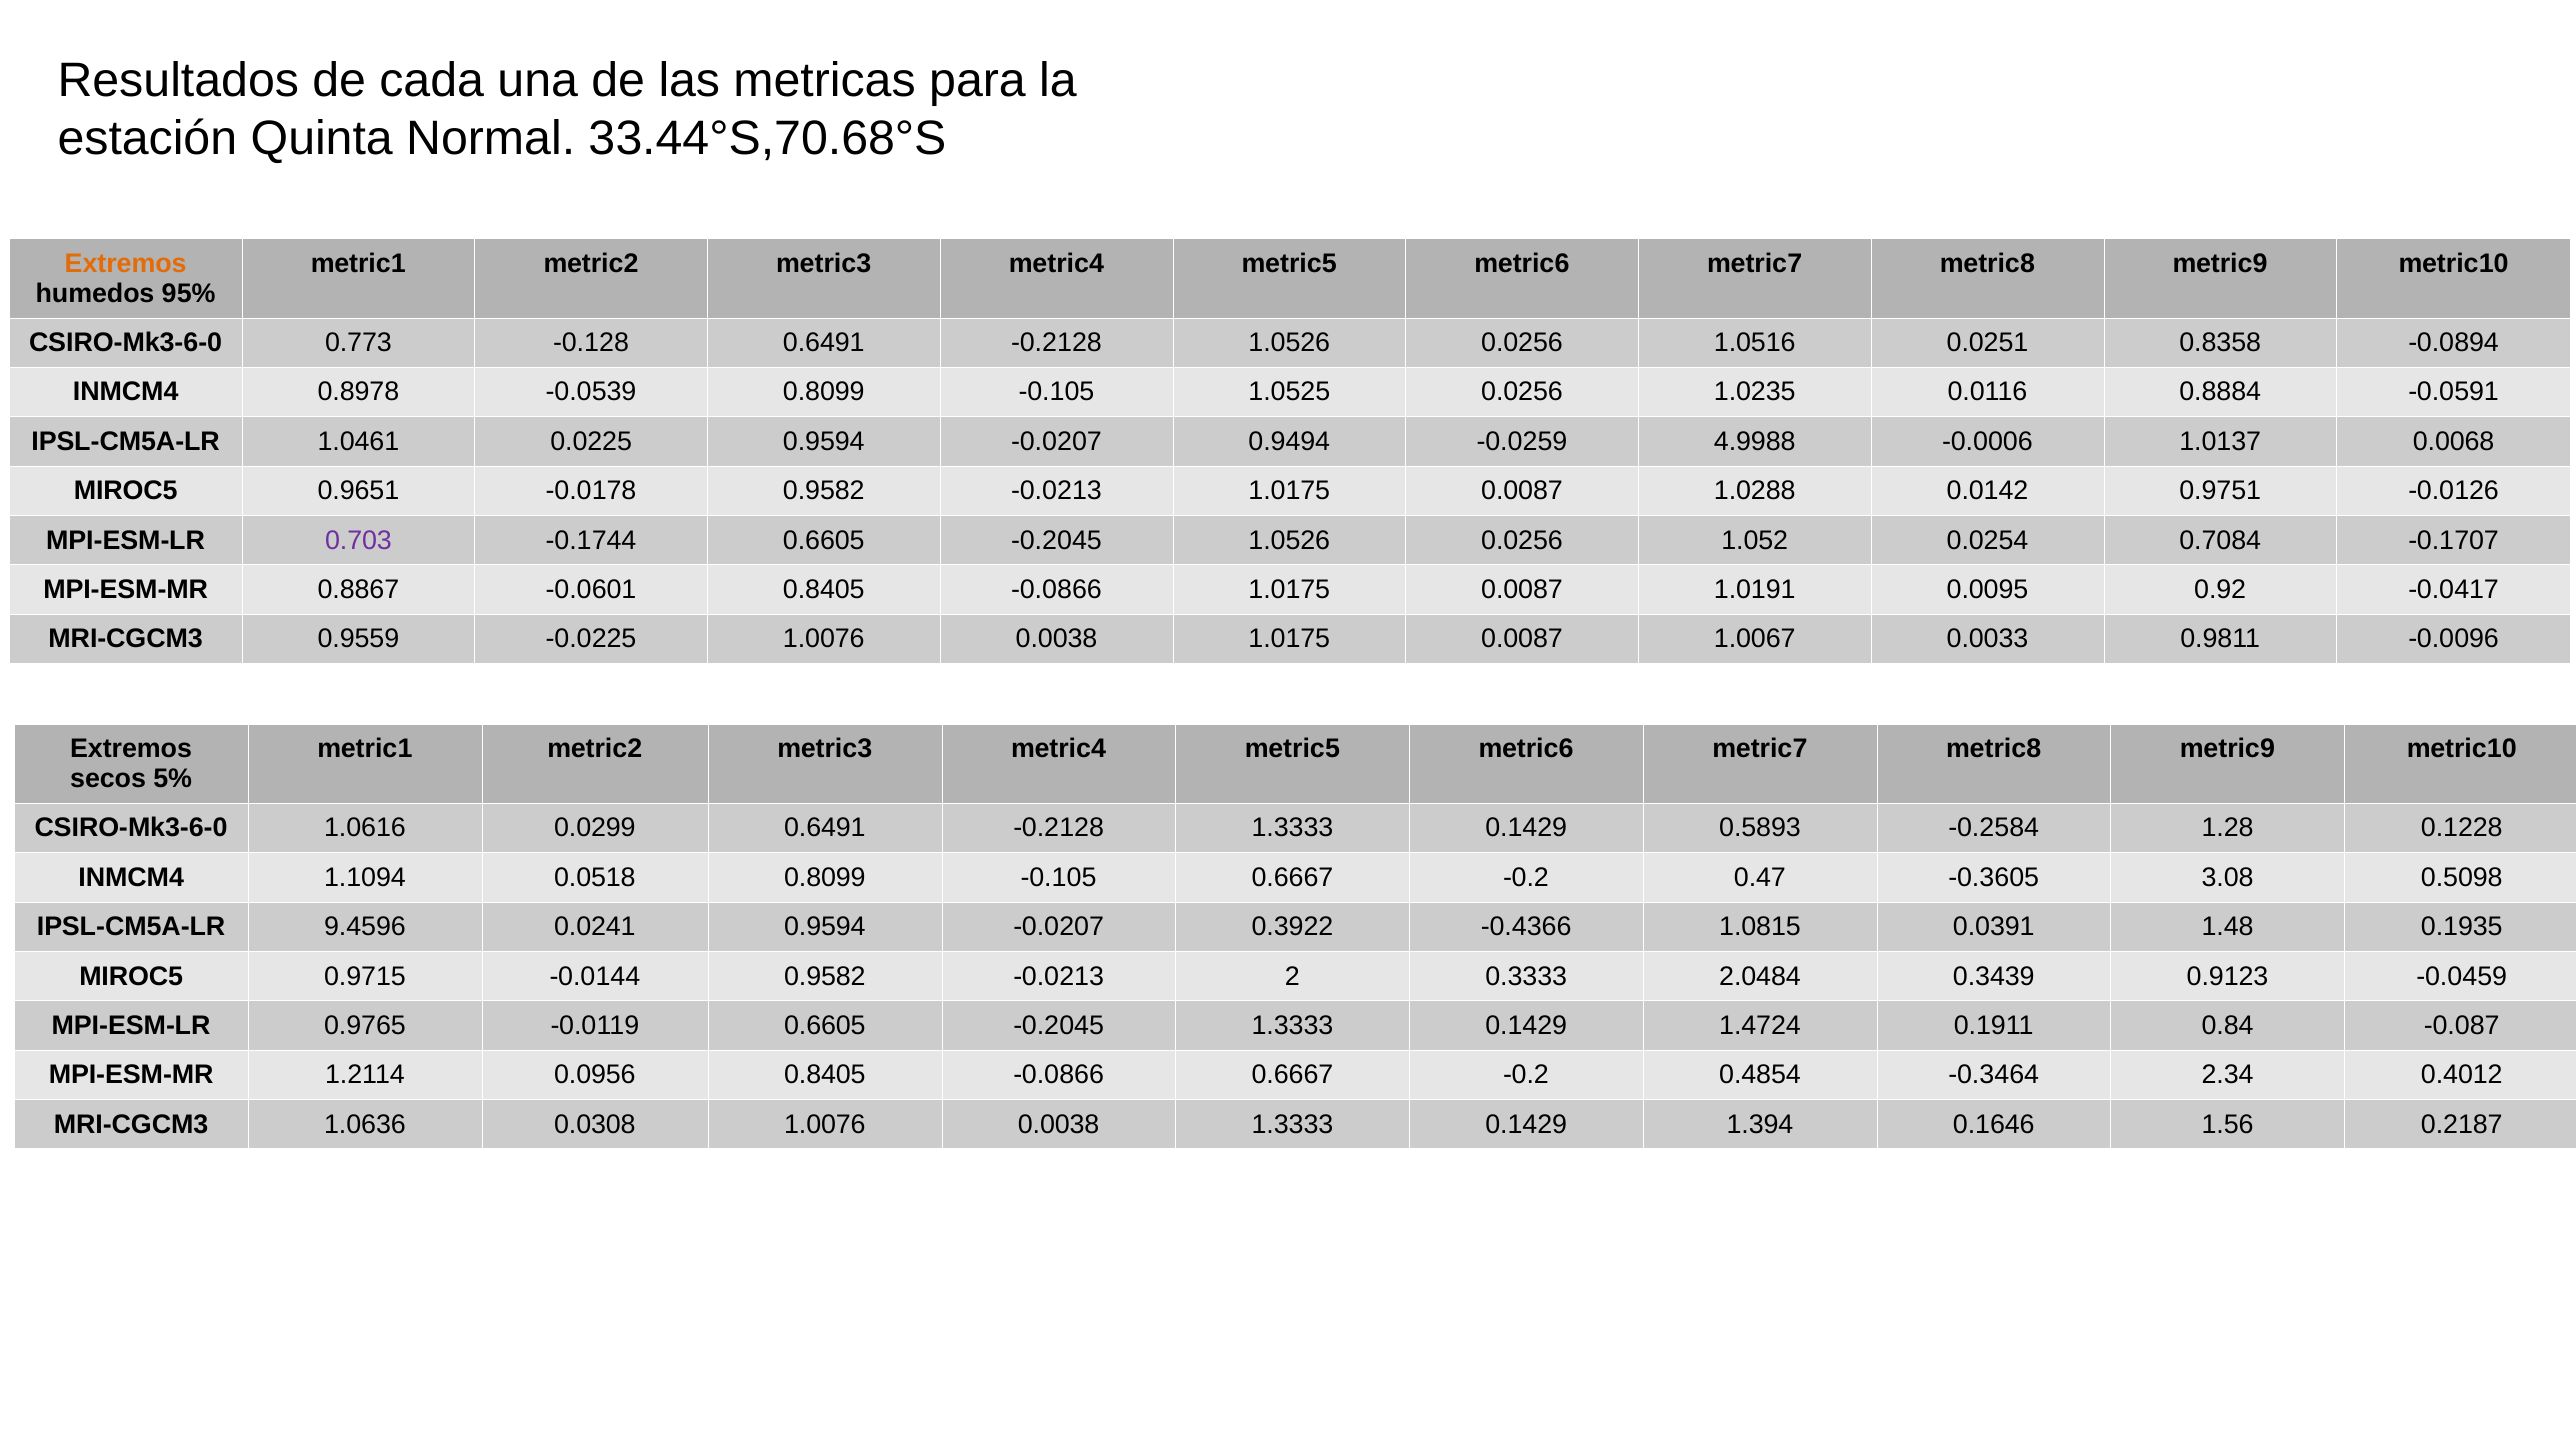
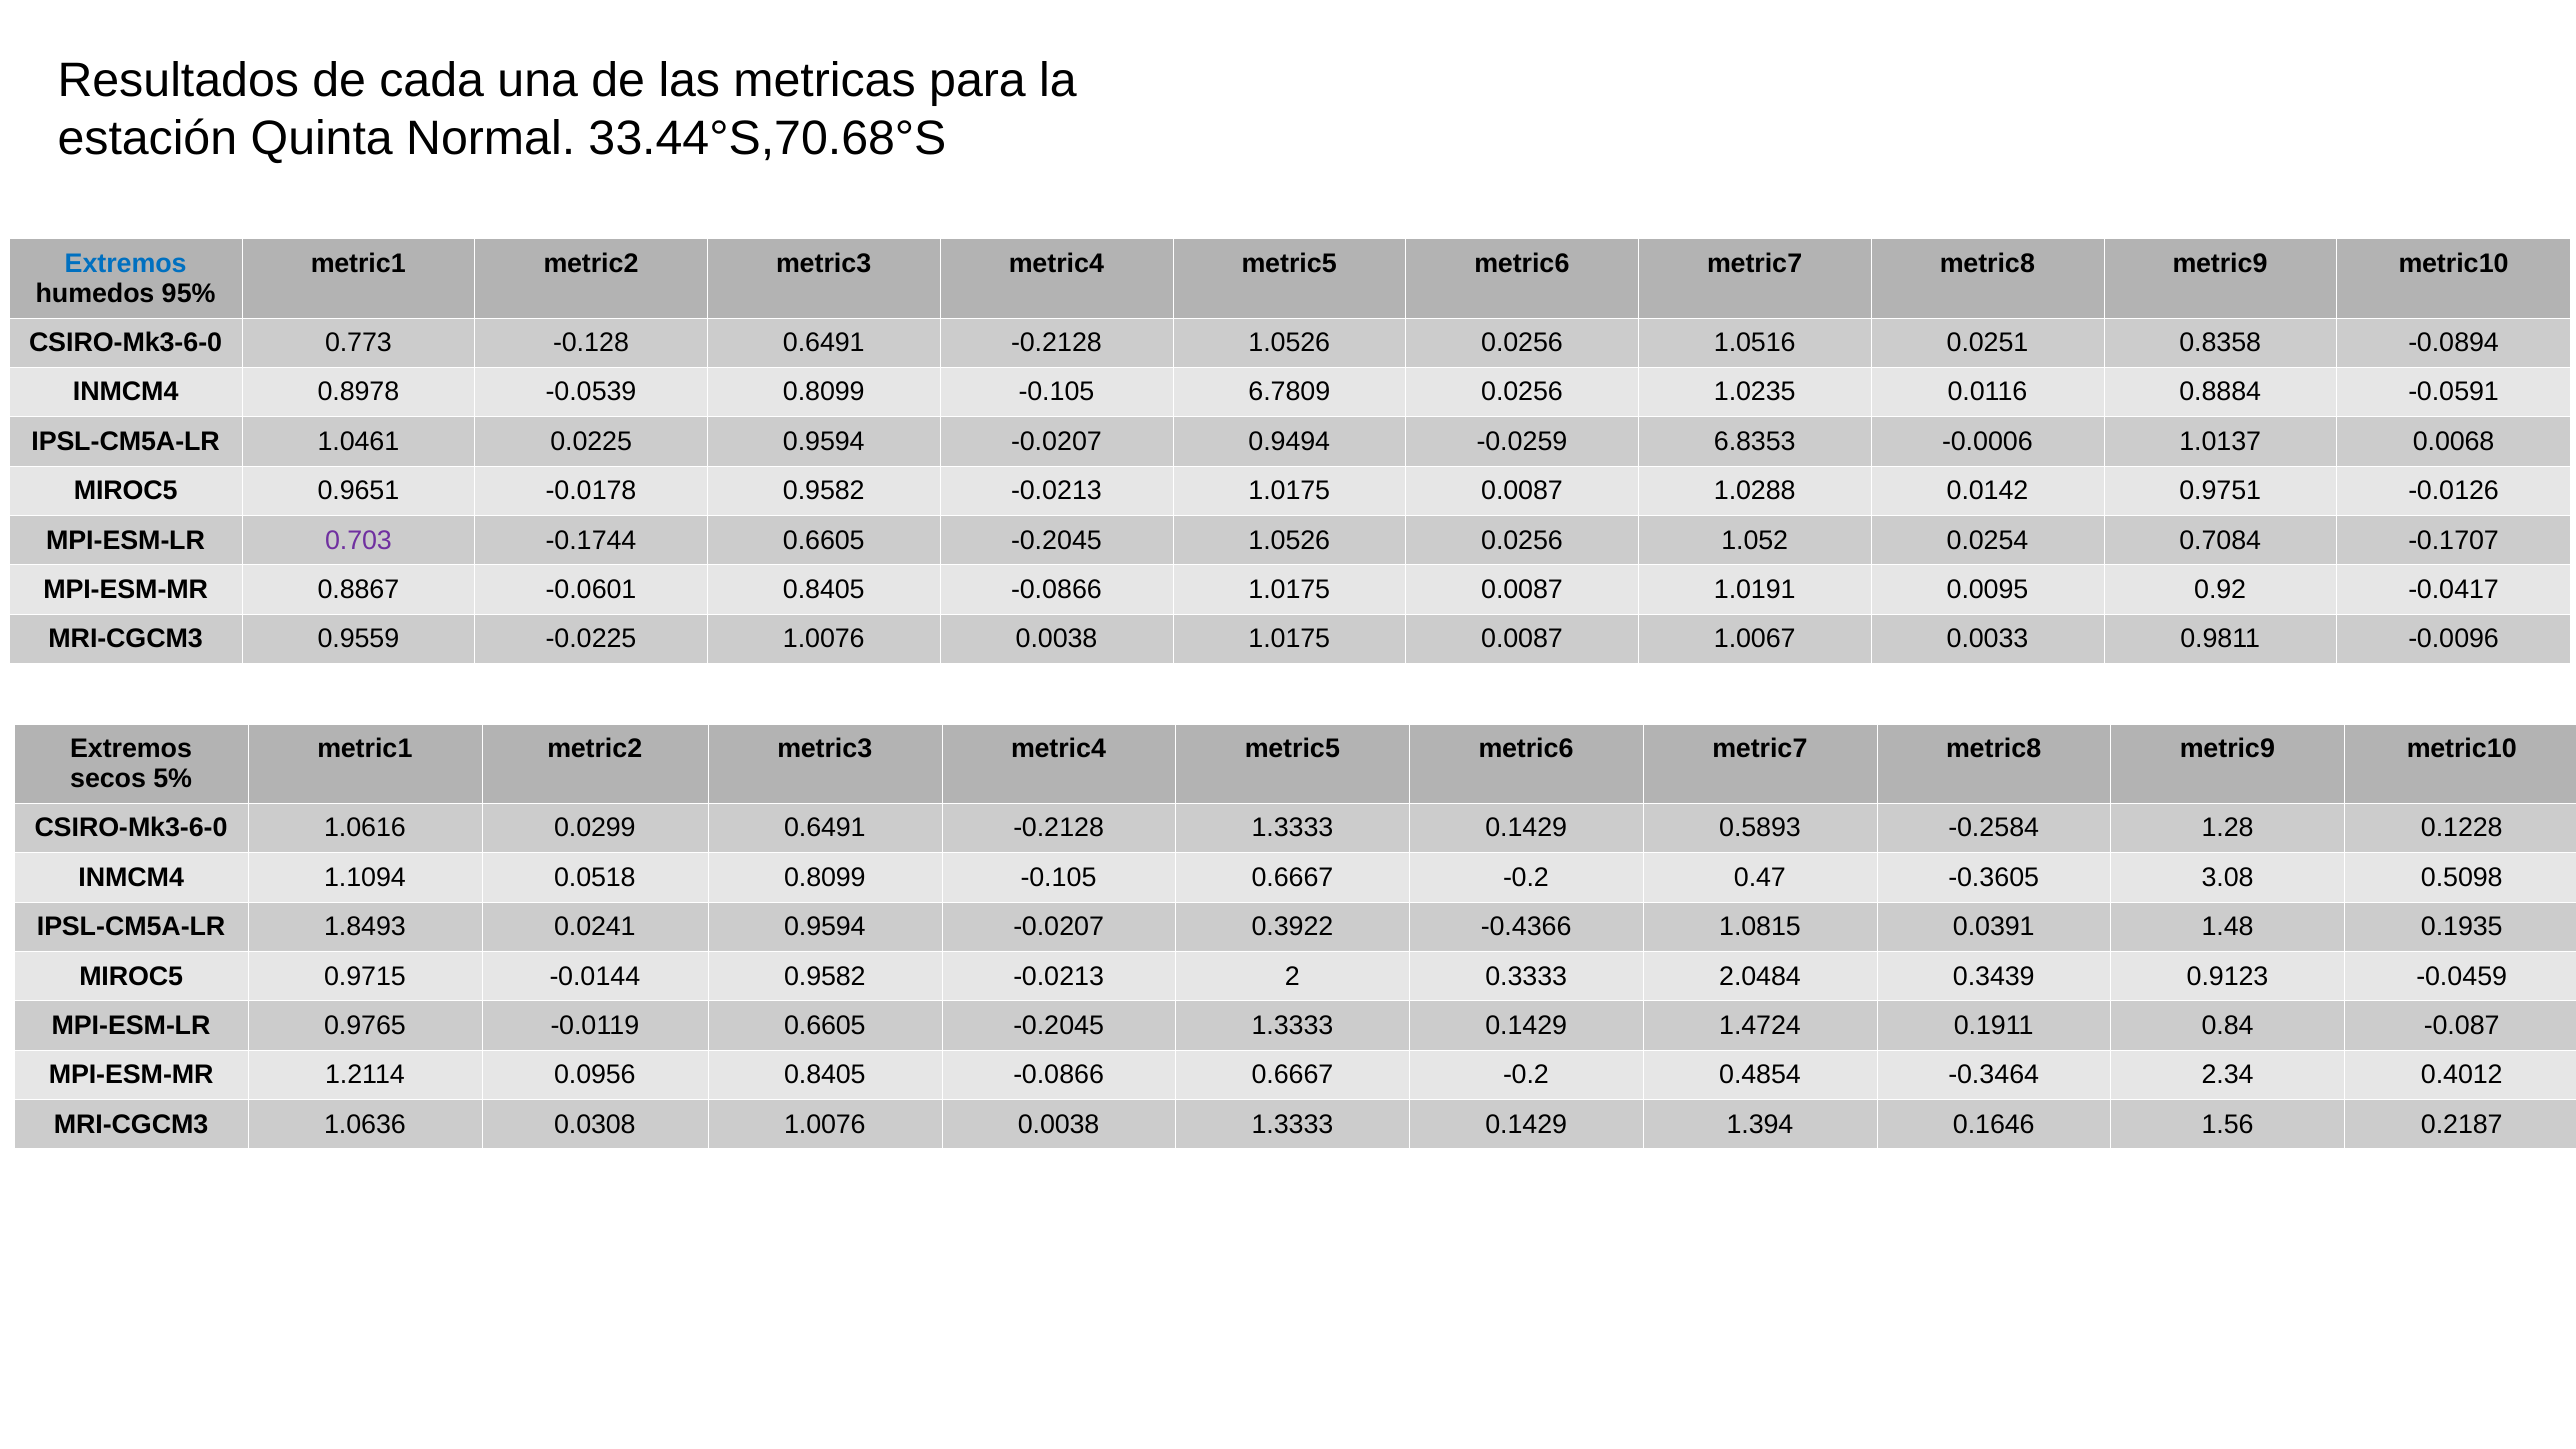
Extremos colour: orange -> blue (126, 263)
1.0525: 1.0525 -> 6.7809 (1289, 392)
4.9988: 4.9988 -> 6.8353 (1755, 441)
9.4596: 9.4596 -> 1.8493 (365, 927)
